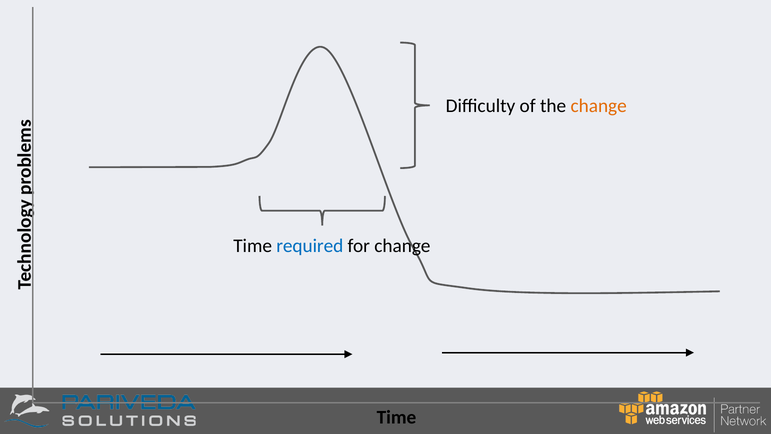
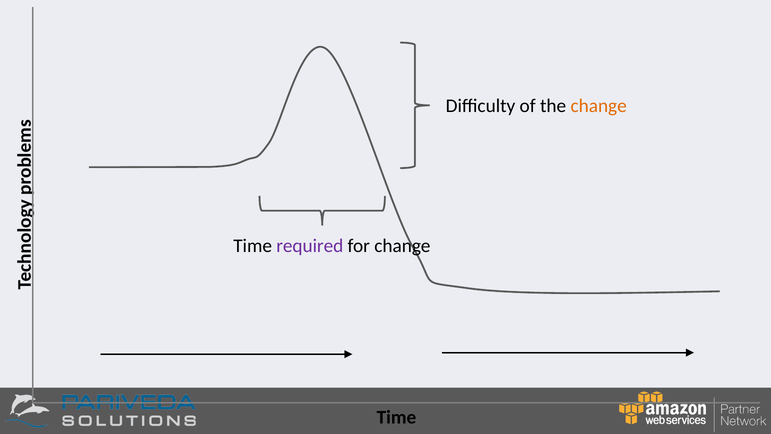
required colour: blue -> purple (310, 246)
